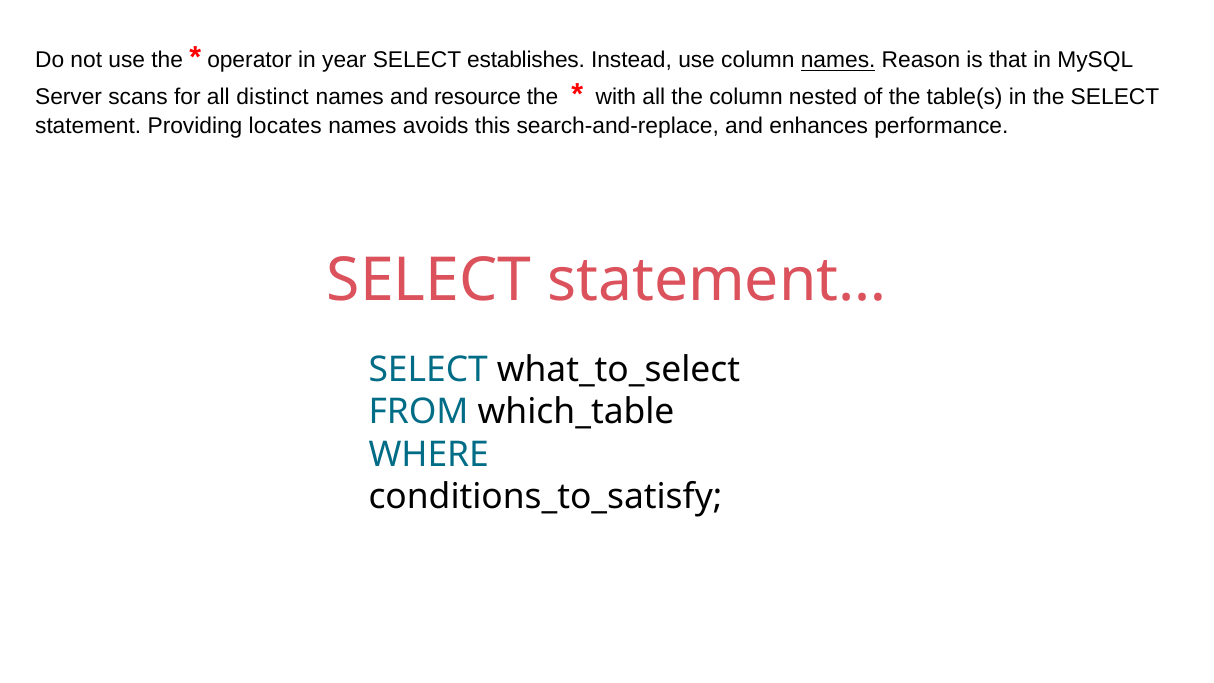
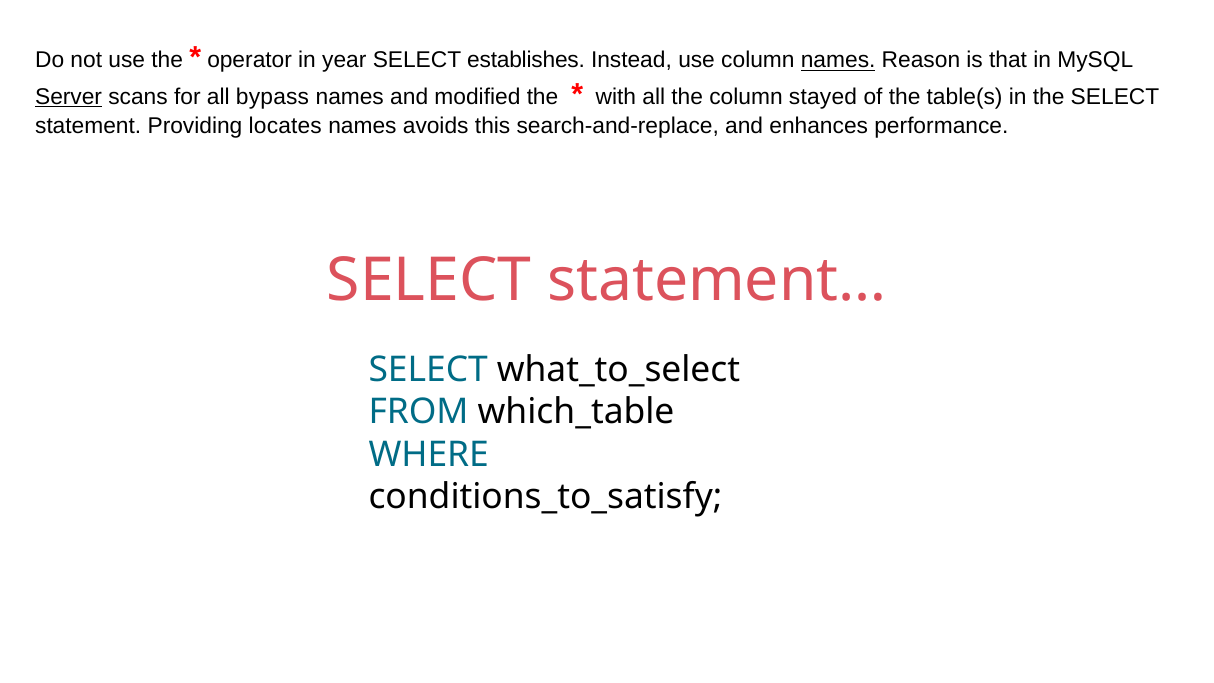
Server underline: none -> present (69, 97)
distinct: distinct -> bypass (273, 97)
resource: resource -> modified (477, 97)
nested: nested -> stayed (823, 97)
